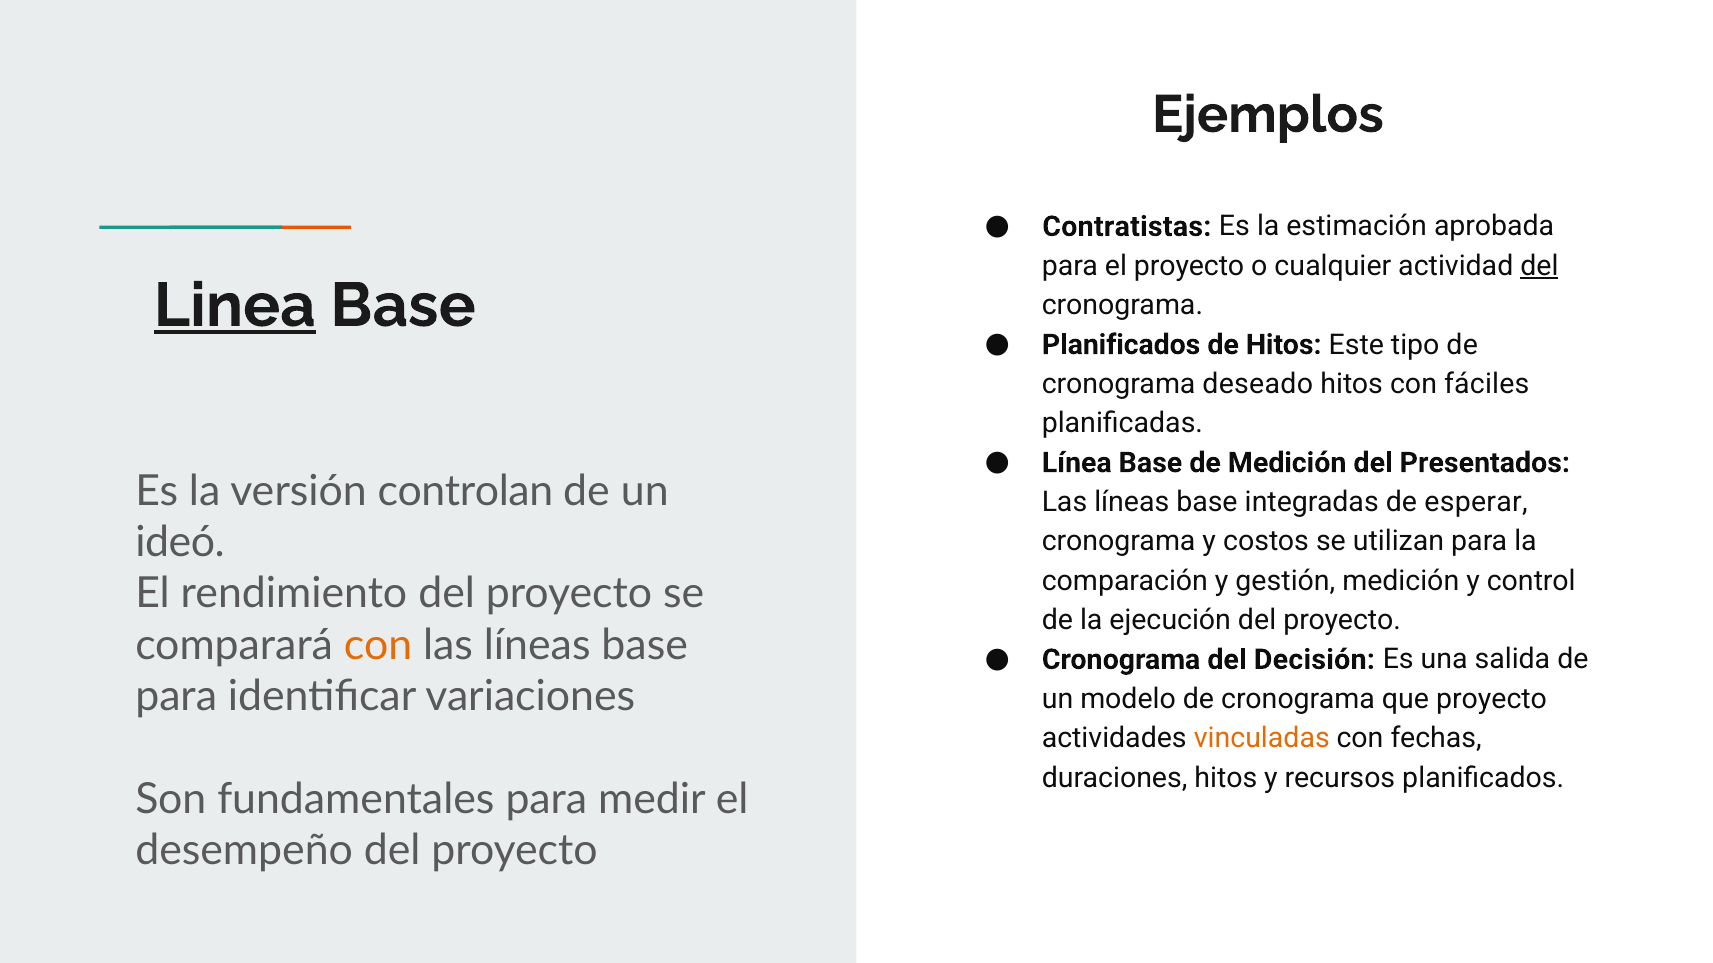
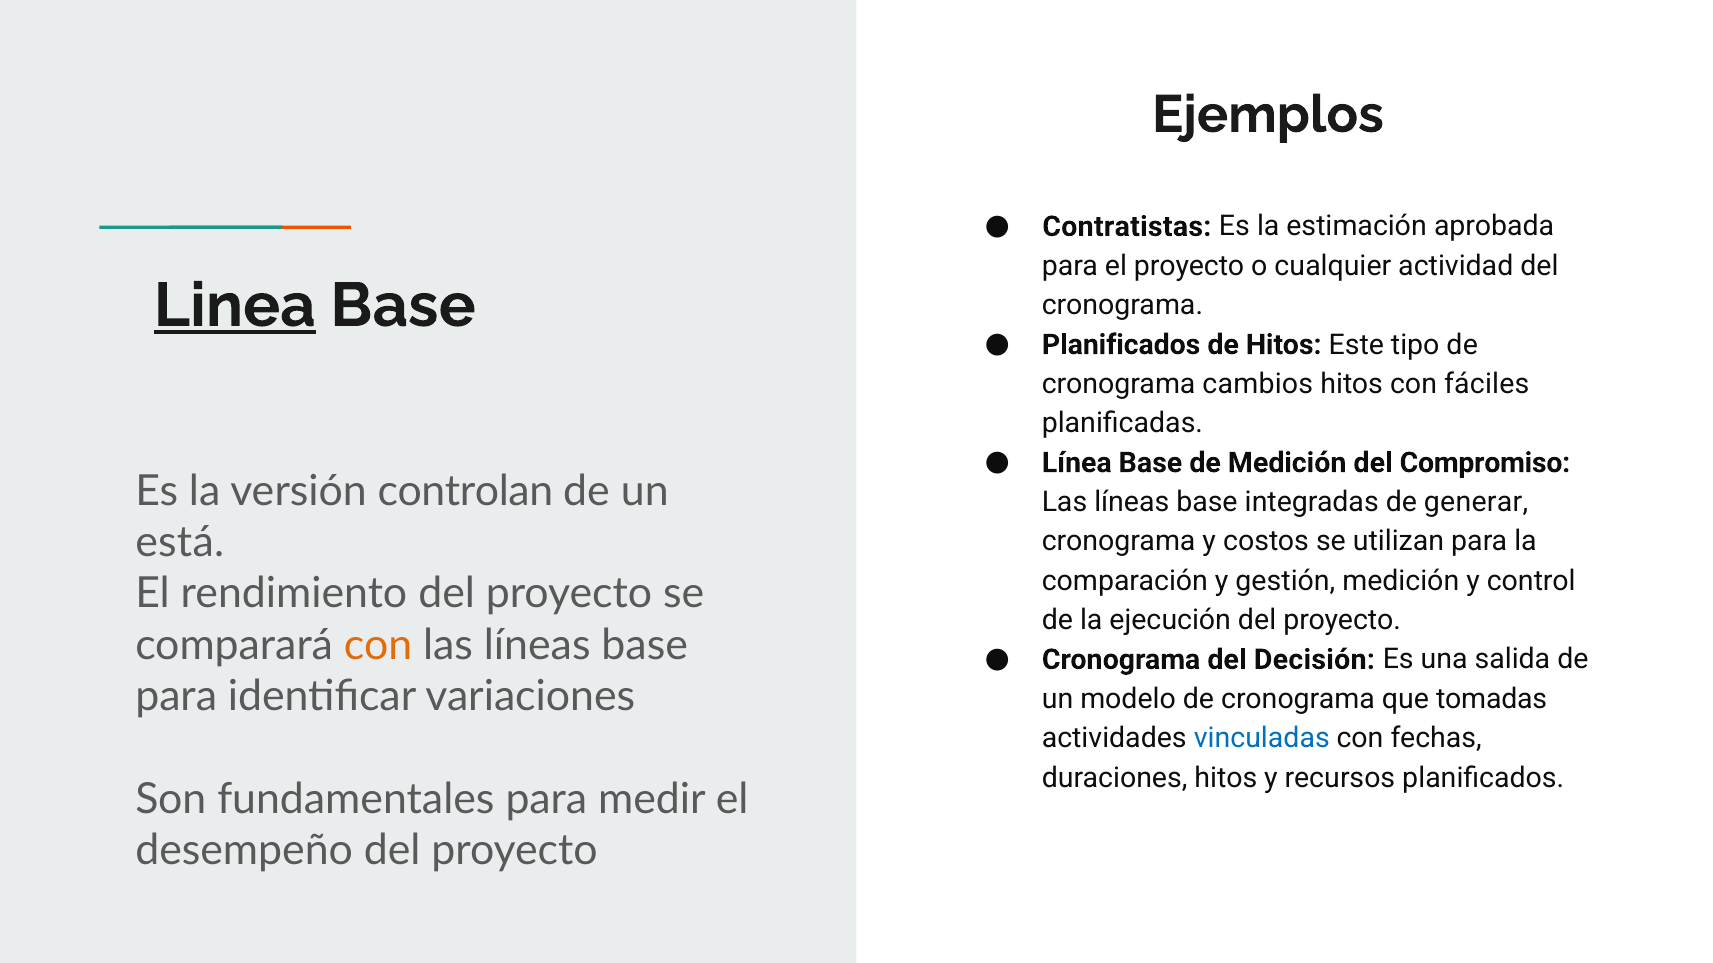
del underline: present -> none (1539, 266)
deseado: deseado -> cambios (1258, 384)
Presentados: Presentados -> Compromiso (1485, 463)
esperar: esperar -> generar (1476, 502)
ideó: ideó -> está (180, 543)
que proyecto: proyecto -> tomadas (1492, 699)
vinculadas colour: orange -> blue (1262, 739)
